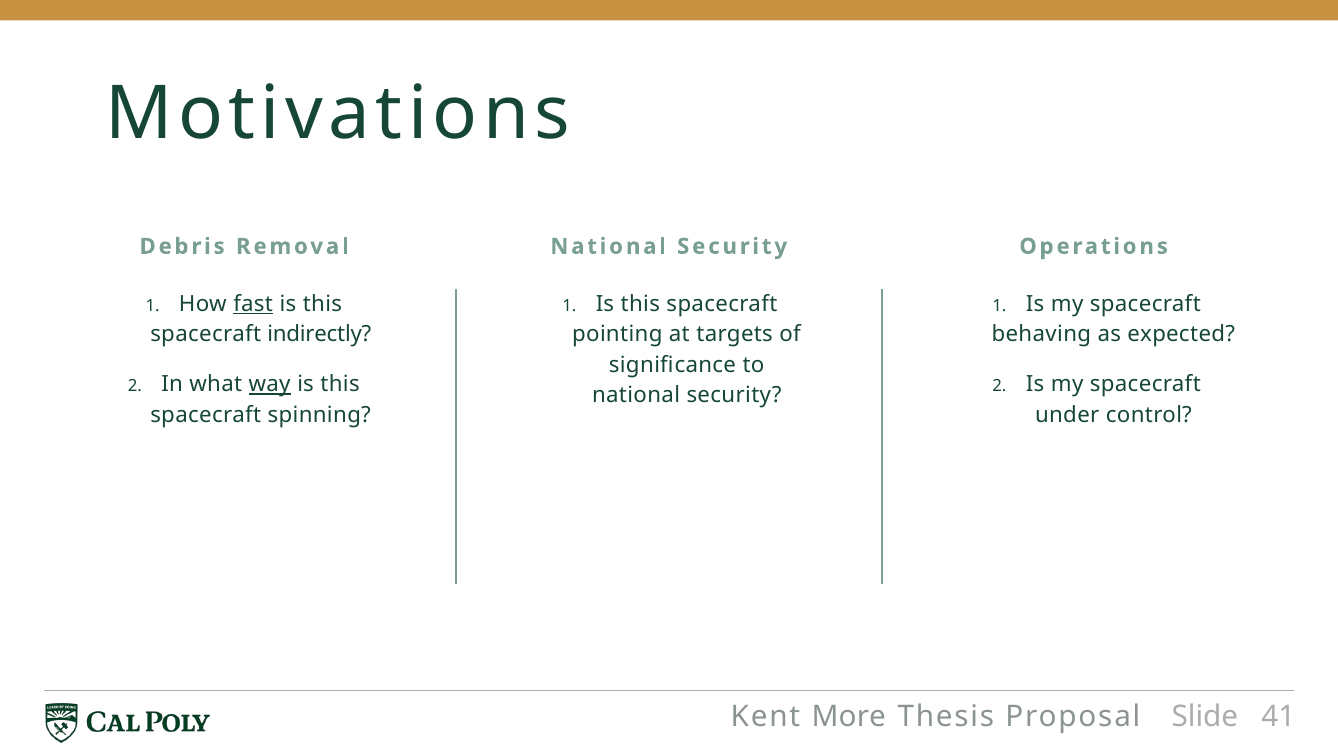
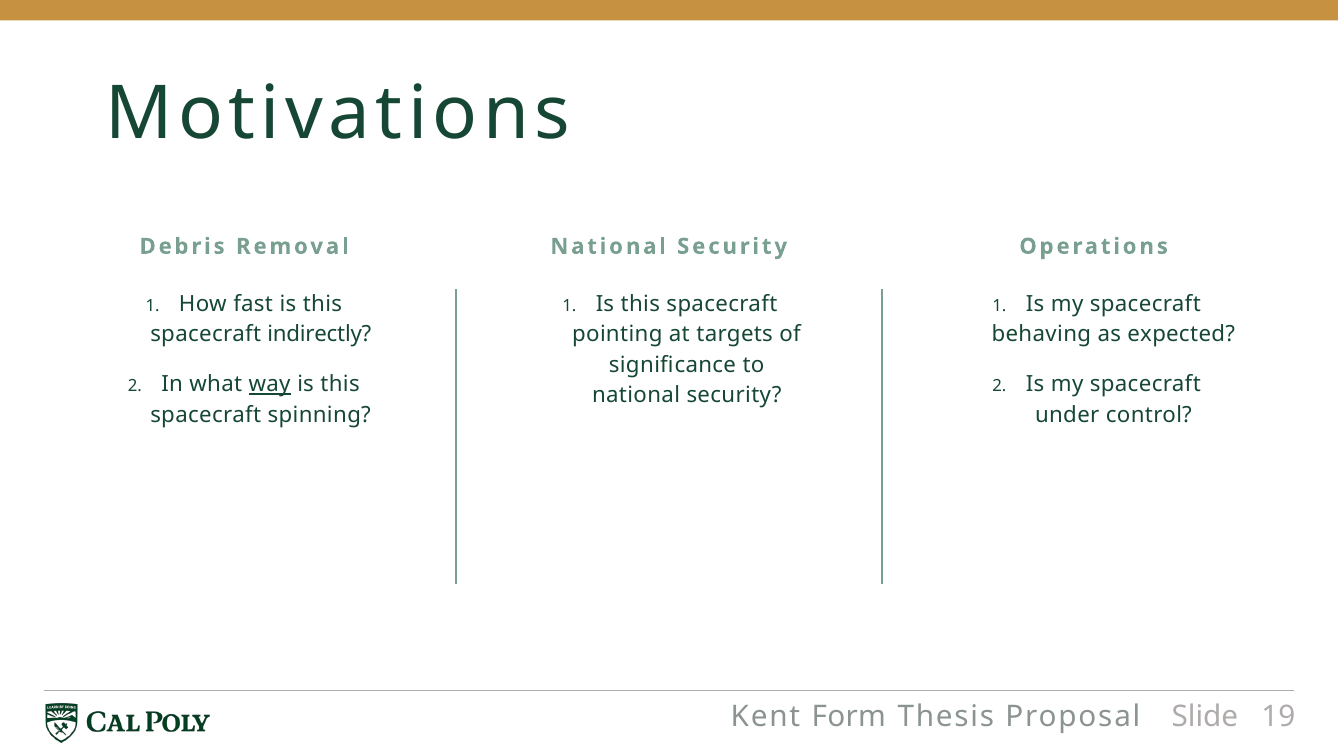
fast underline: present -> none (253, 304)
More: More -> Form (849, 717)
41: 41 -> 19 (1278, 717)
